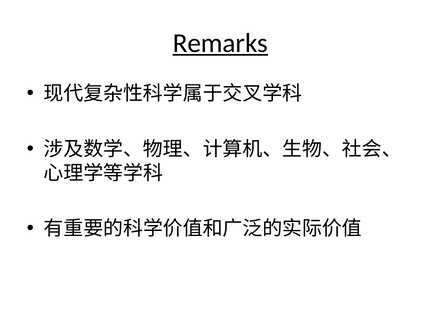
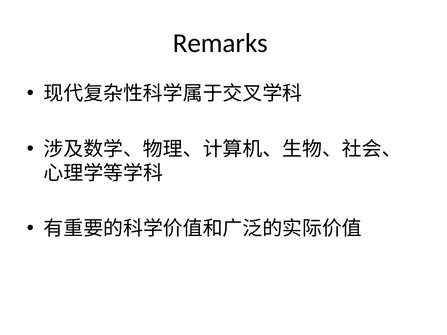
Remarks underline: present -> none (220, 43)
